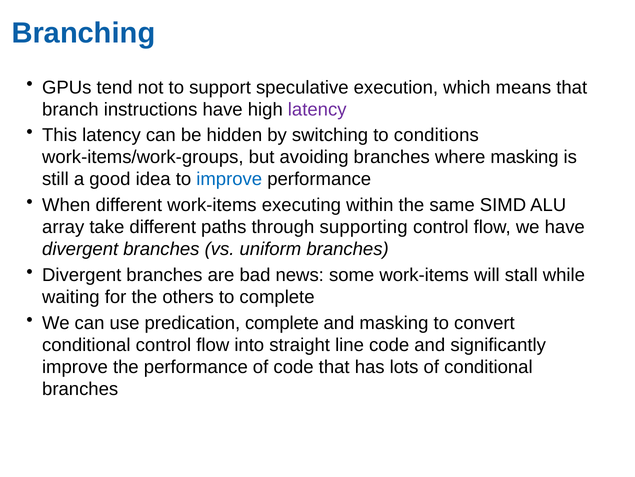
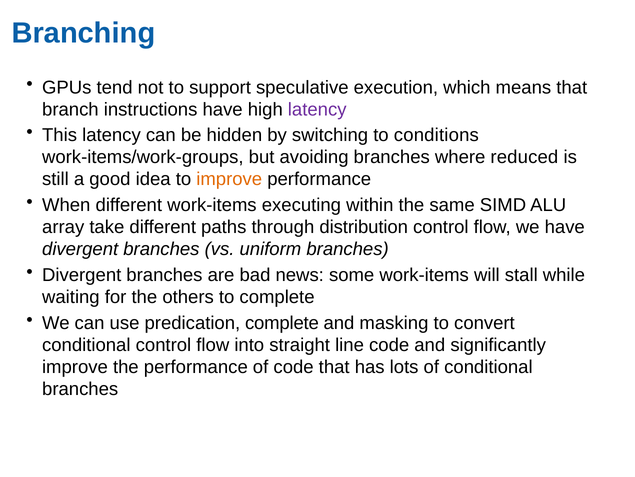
where masking: masking -> reduced (524, 157)
improve colour: blue -> orange (229, 179)
supporting: supporting -> distribution (364, 227)
